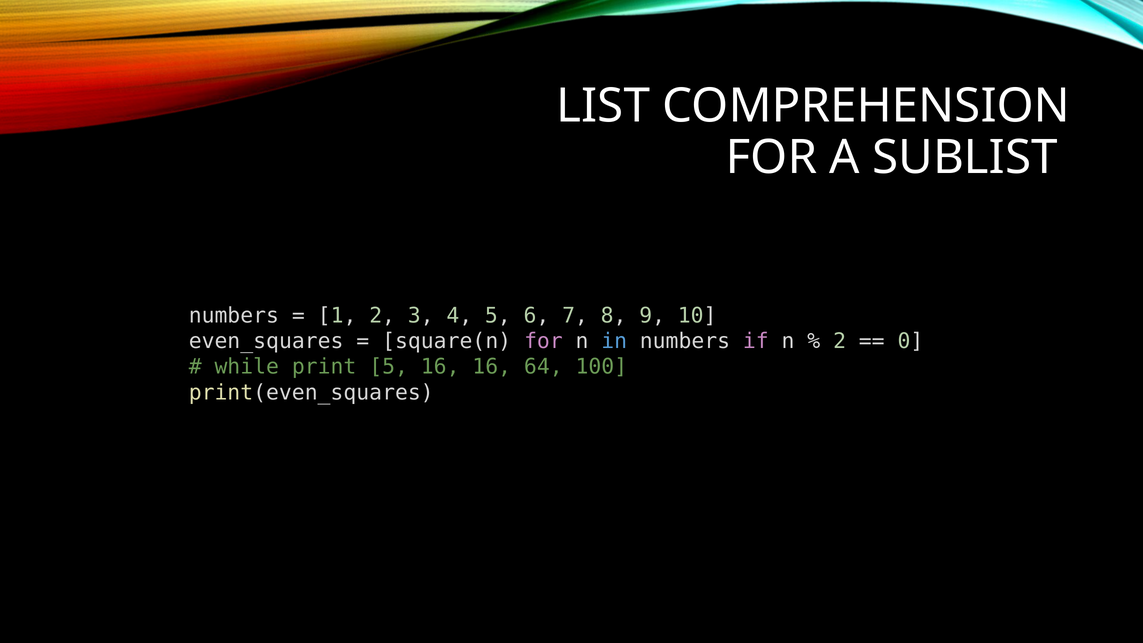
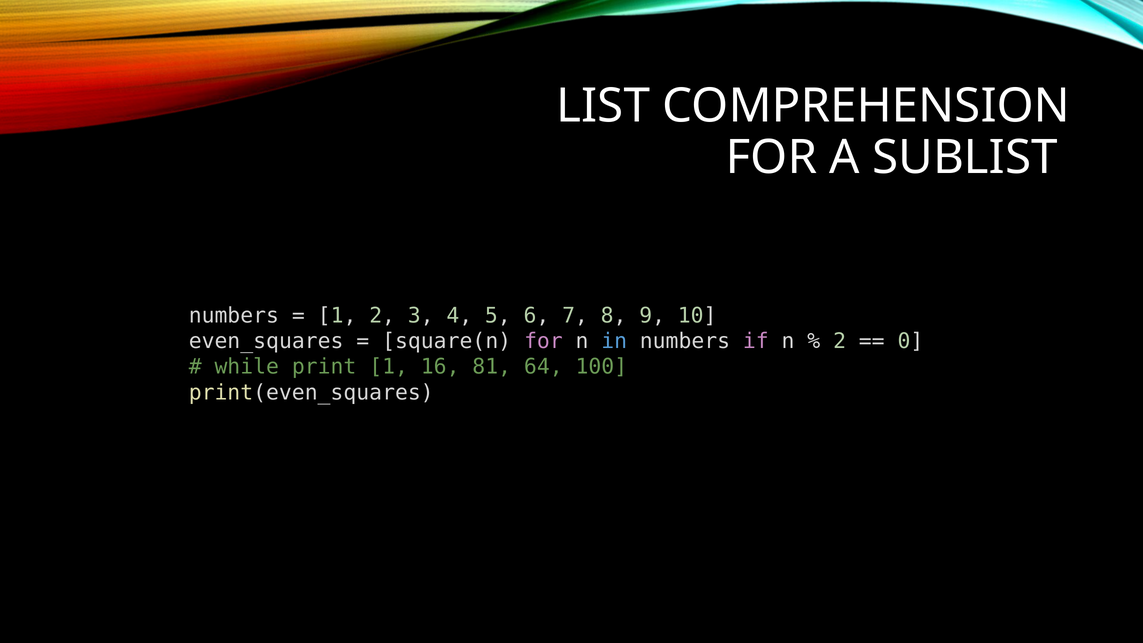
print 5: 5 -> 1 (389, 367)
16 16: 16 -> 81 (492, 367)
